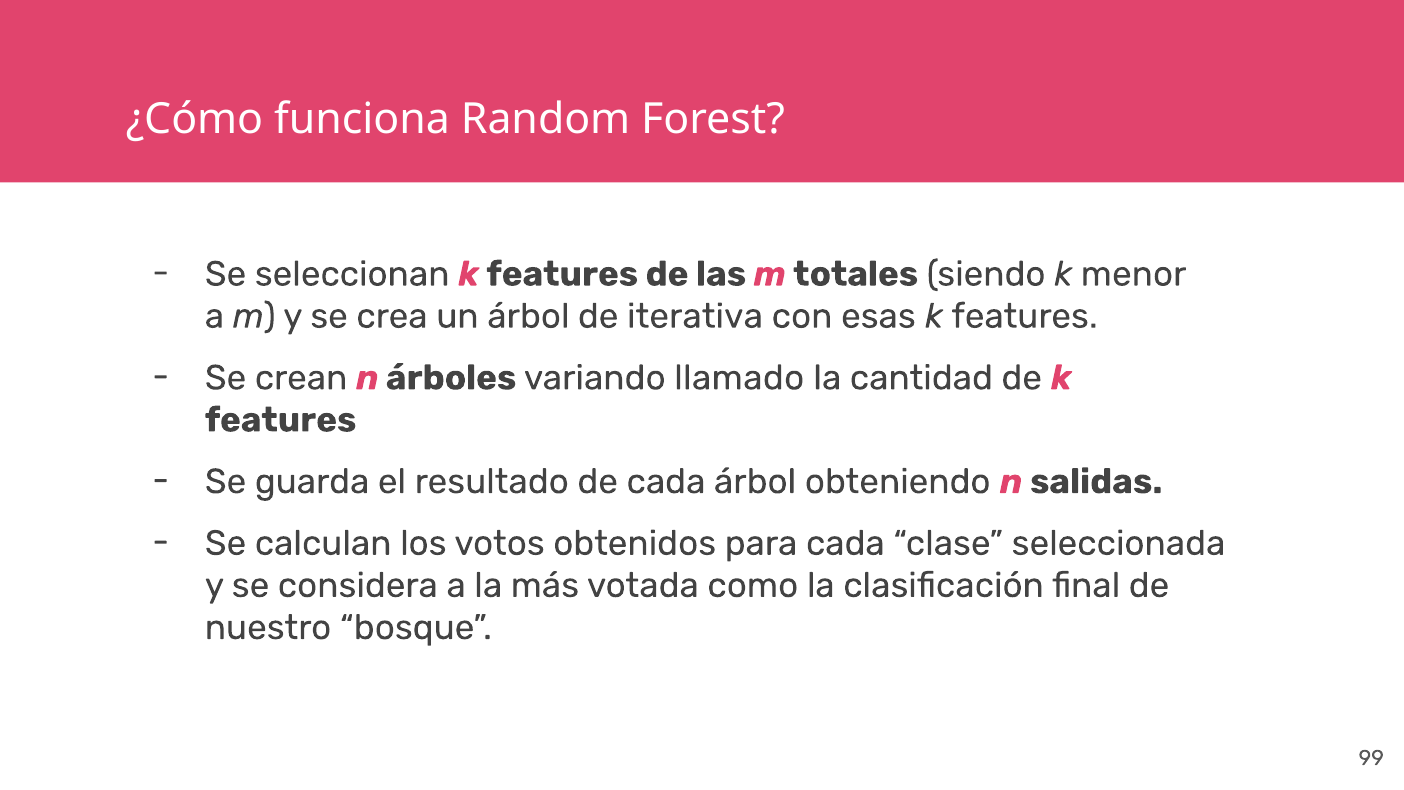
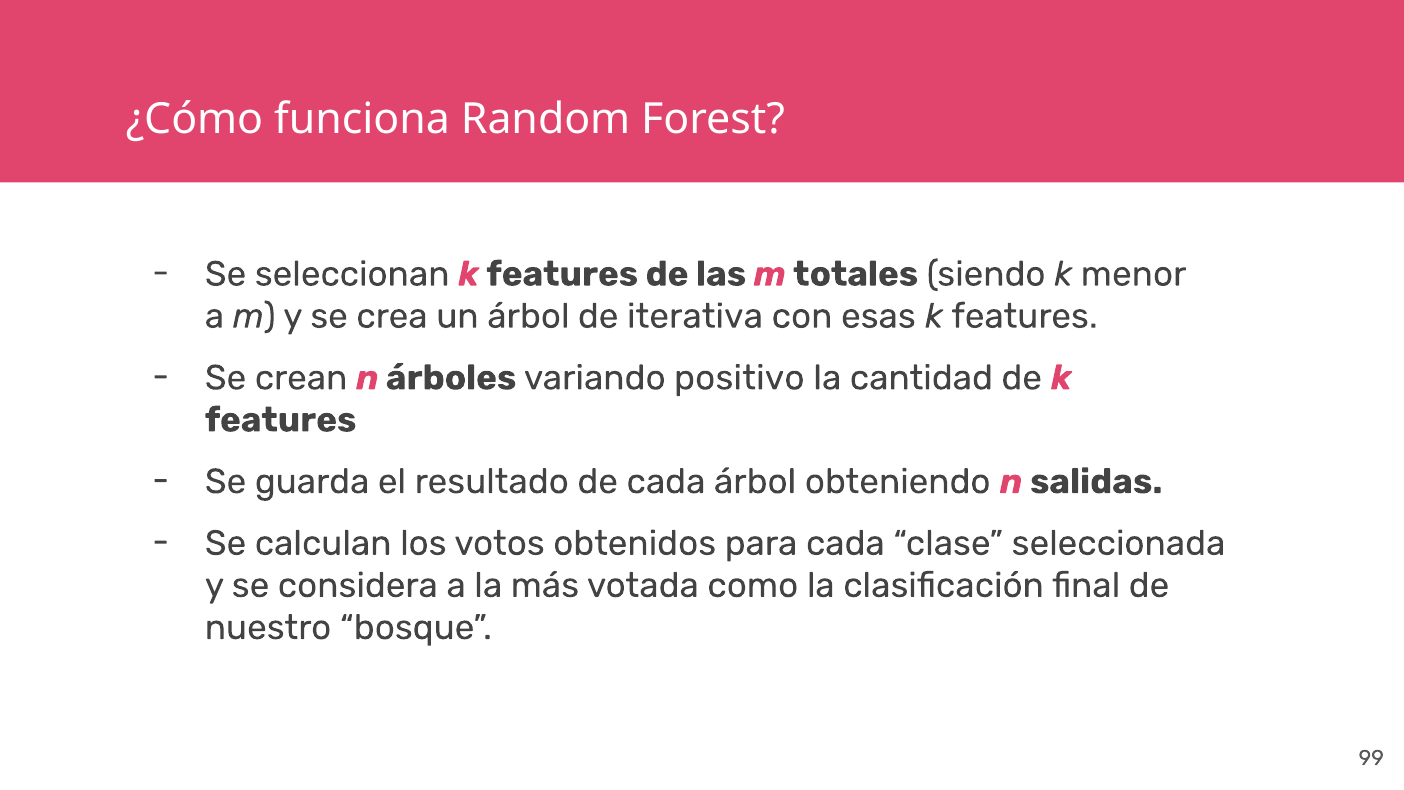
llamado: llamado -> positivo (739, 378)
